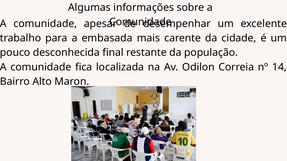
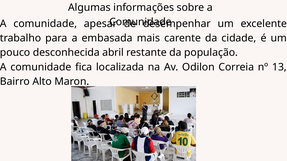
final: final -> abril (113, 53)
14: 14 -> 13 (279, 67)
